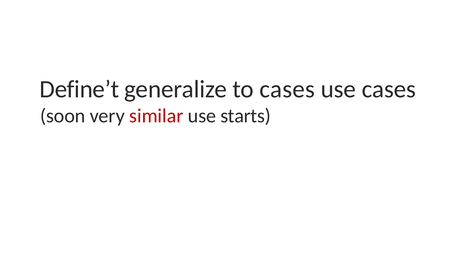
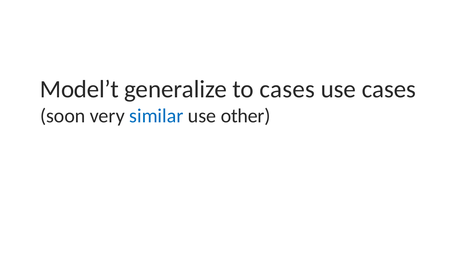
Define’t: Define’t -> Model’t (79, 89)
similar colour: red -> blue (156, 116)
starts: starts -> other (246, 116)
